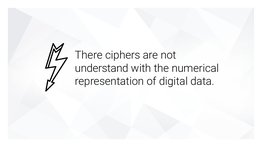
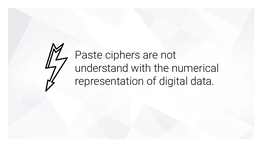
There: There -> Paste (89, 55)
